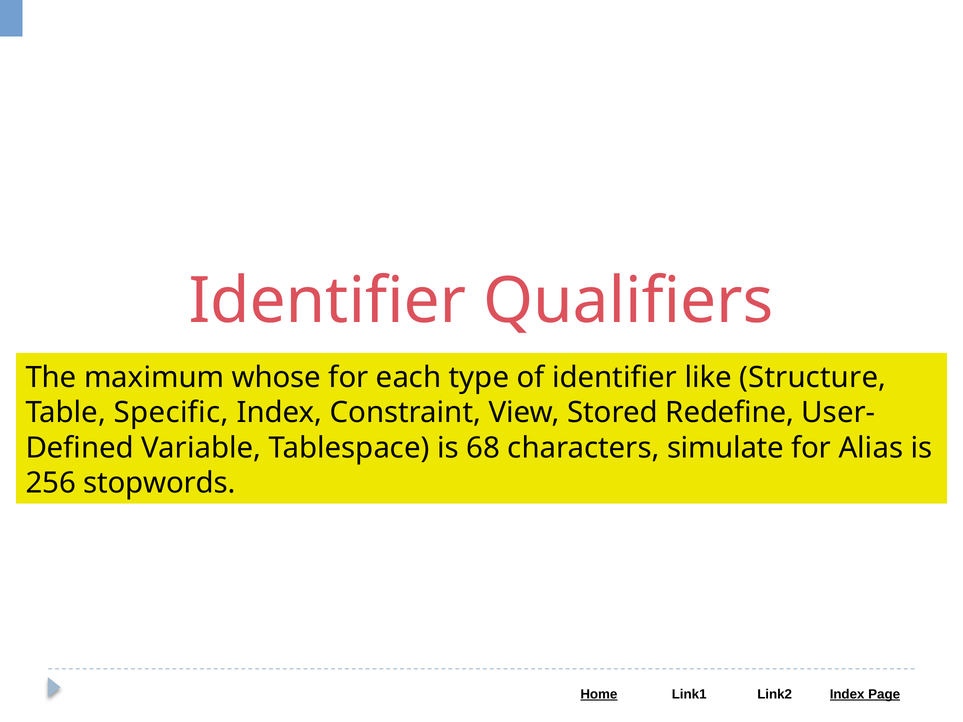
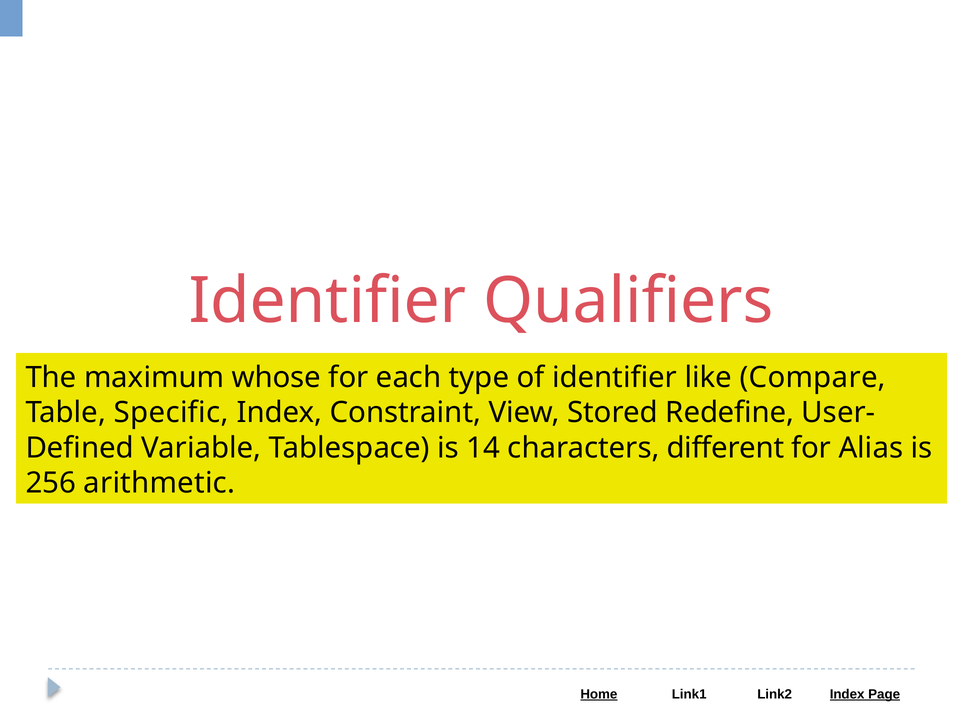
Structure: Structure -> Compare (813, 377)
68: 68 -> 14 (483, 448)
simulate: simulate -> different (725, 448)
stopwords: stopwords -> arithmetic (159, 483)
